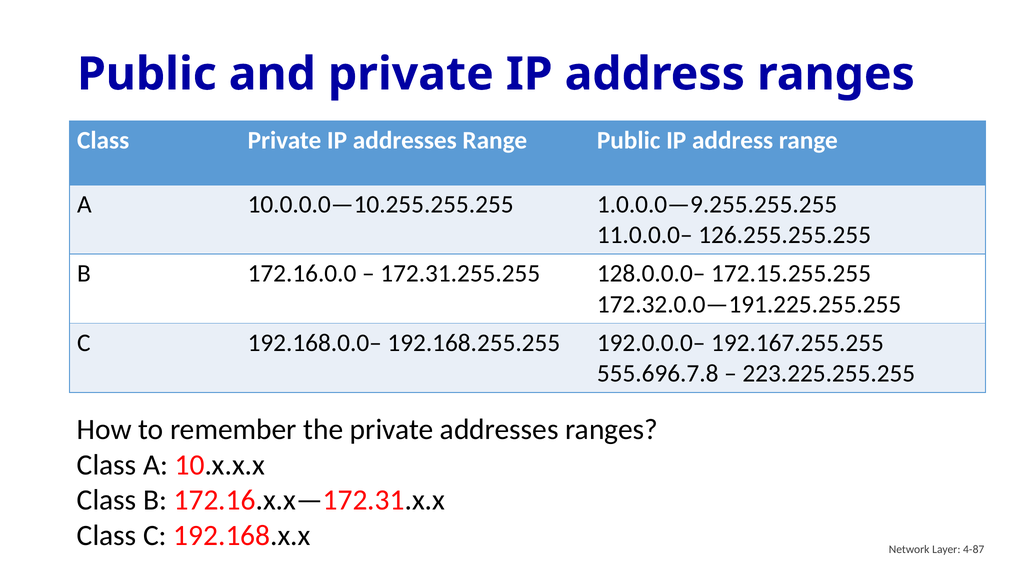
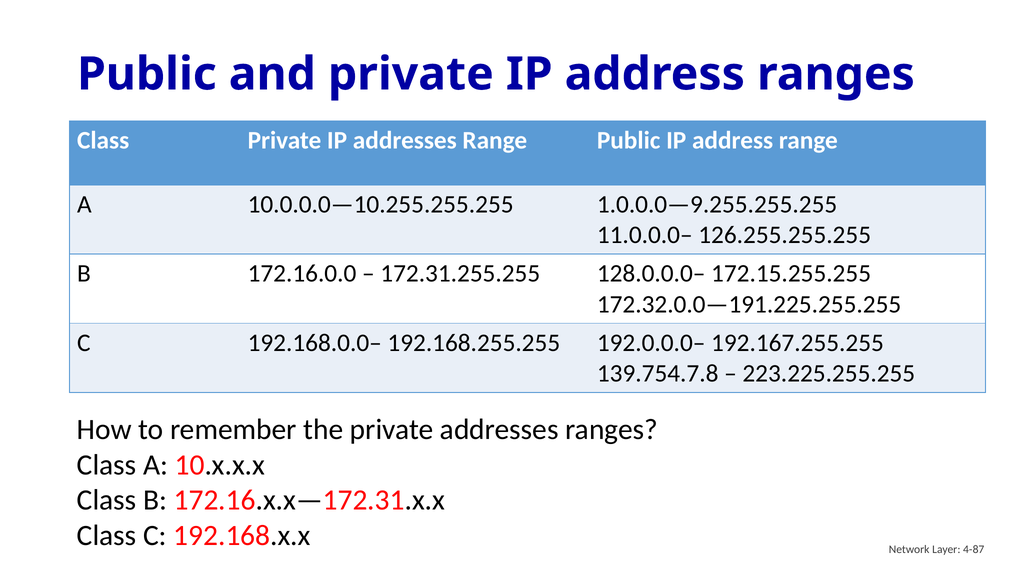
555.696.7.8: 555.696.7.8 -> 139.754.7.8 (658, 374)
